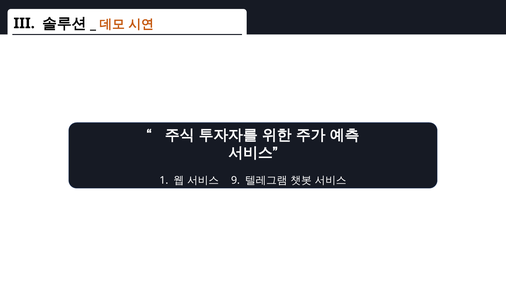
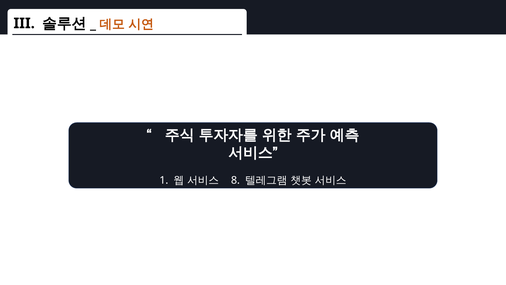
9: 9 -> 8 (235, 180)
